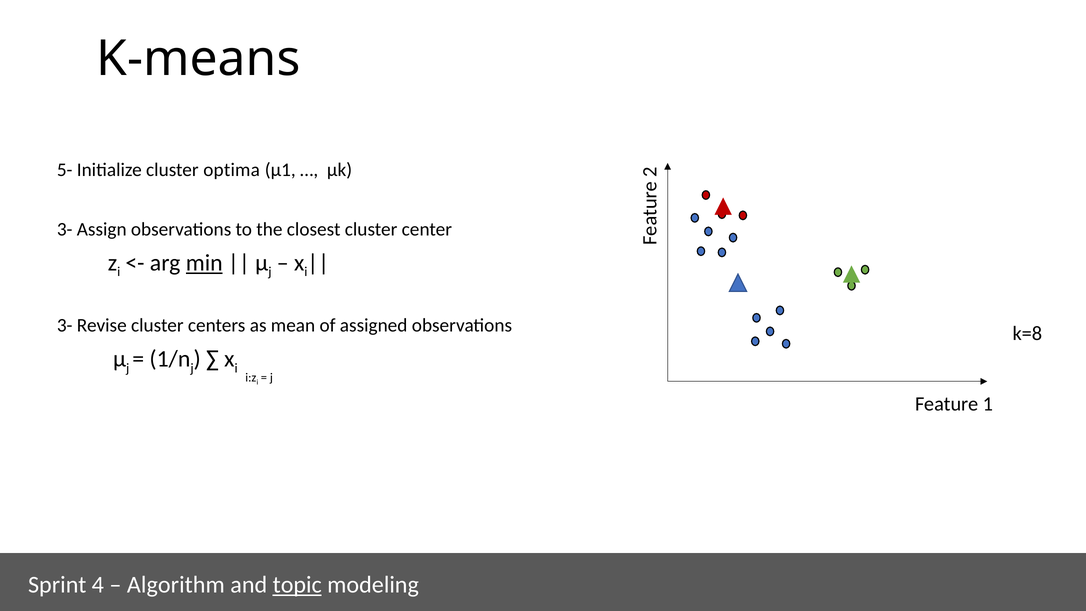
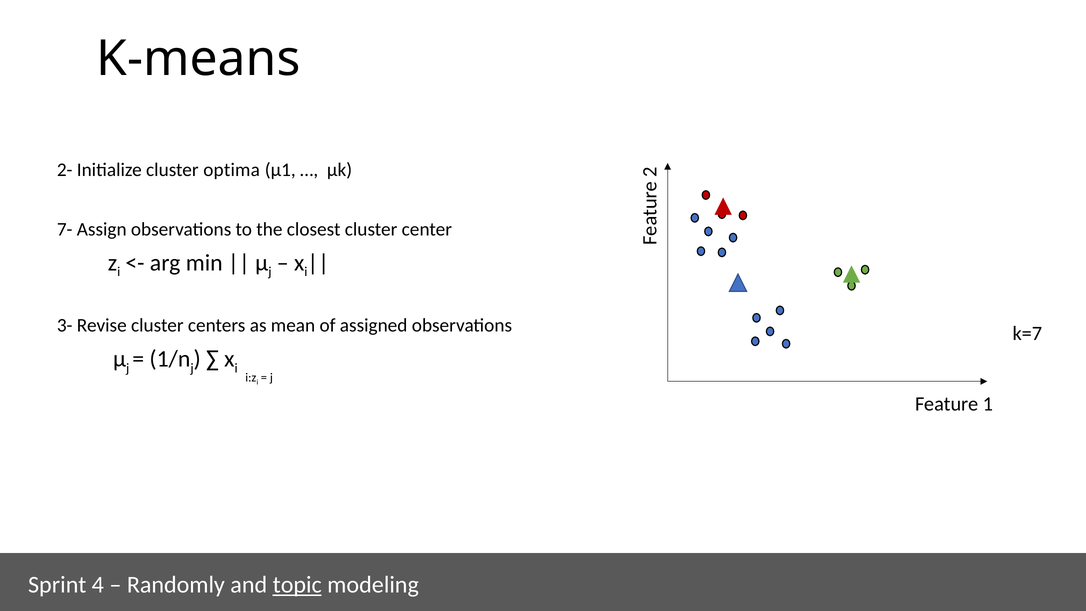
5-: 5- -> 2- (65, 170)
3-: 3- -> 7- (65, 229)
min underline: present -> none (204, 263)
k=8: k=8 -> k=7 (1027, 334)
Algorithm: Algorithm -> Randomly (176, 585)
